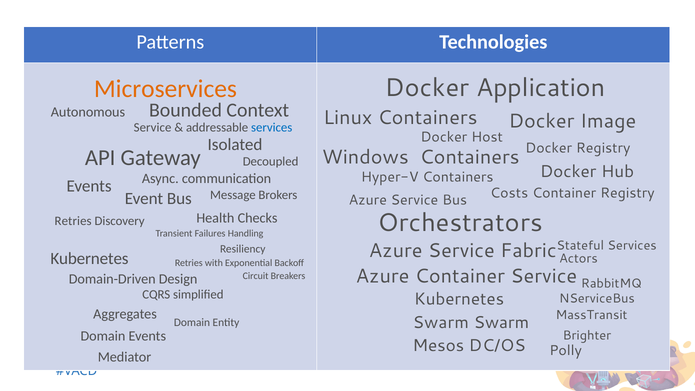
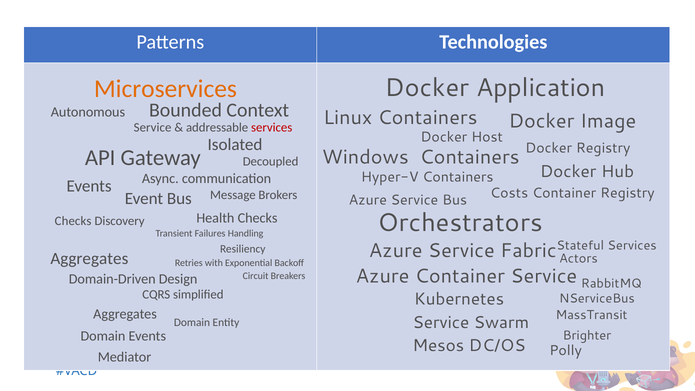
services colour: blue -> red (272, 128)
Retries: Retries -> Checks (73, 221)
Kubernetes: Kubernetes -> Aggregates (89, 259)
Swarm: Swarm -> Service (441, 323)
